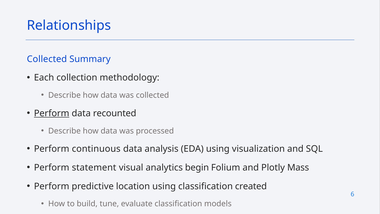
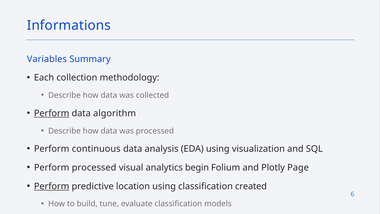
Relationships: Relationships -> Informations (69, 25)
Collected: Collected -> Variables (47, 59)
recounted: recounted -> algorithm (115, 113)
Perform statement: statement -> processed (94, 167)
Mass: Mass -> Page (298, 167)
Perform underline: none -> present (52, 186)
